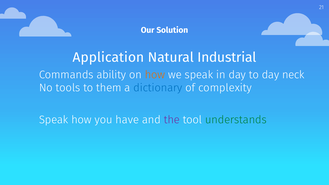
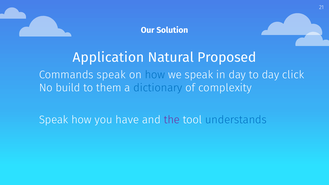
Industrial: Industrial -> Proposed (227, 57)
Commands ability: ability -> speak (111, 75)
how colour: orange -> blue (155, 75)
neck: neck -> click (293, 75)
tools: tools -> build (68, 88)
understands colour: green -> blue (236, 120)
